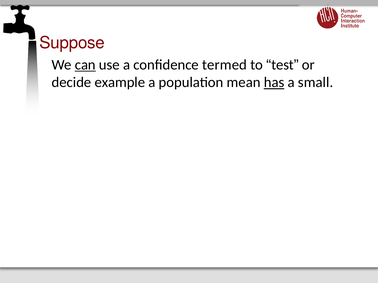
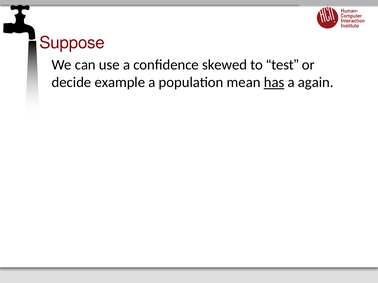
can underline: present -> none (85, 65)
termed: termed -> skewed (225, 65)
small: small -> again (316, 83)
